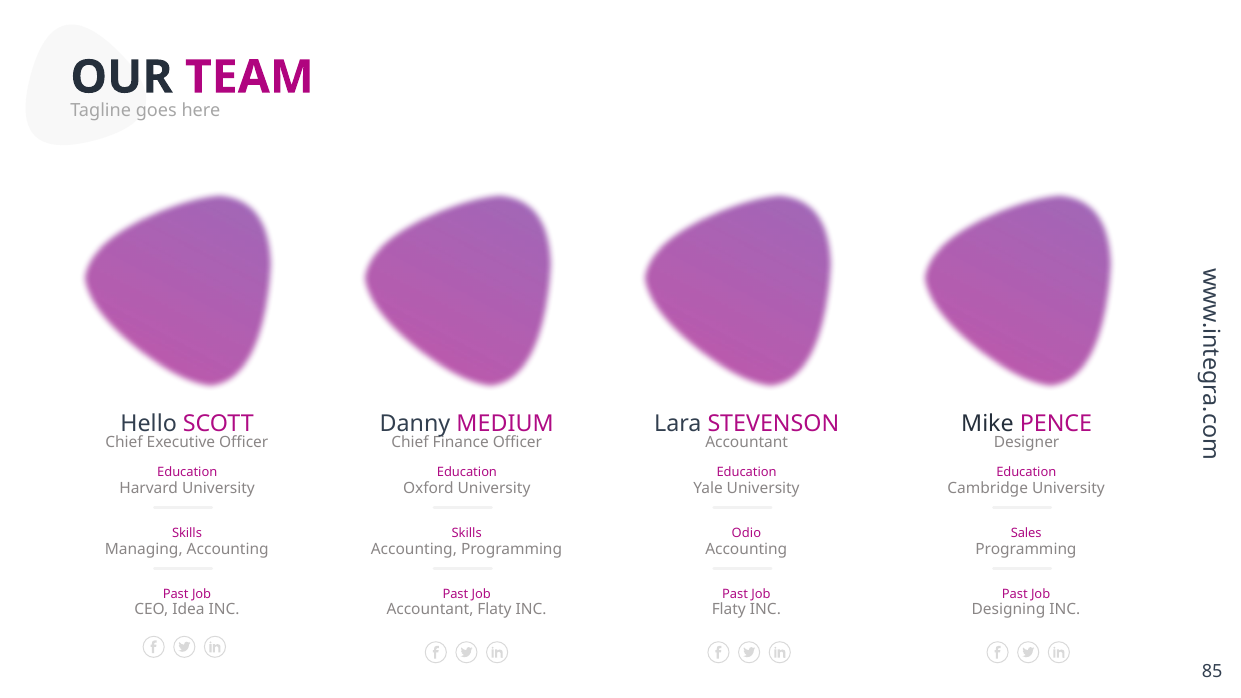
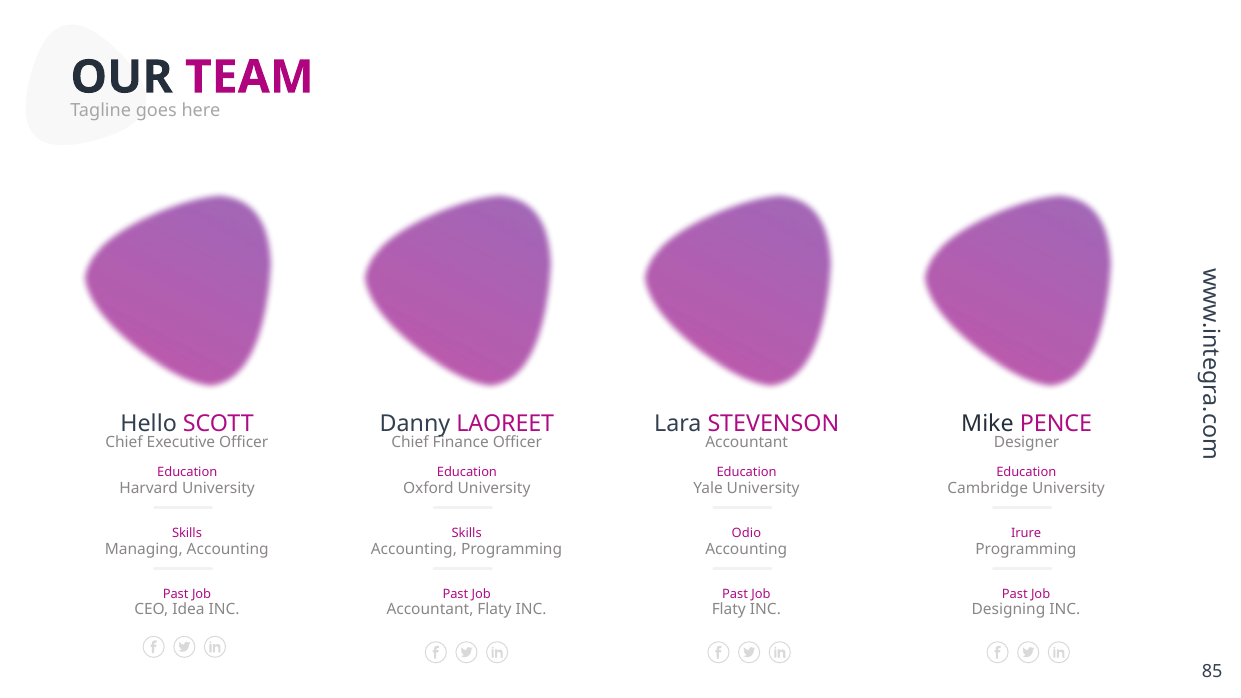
MEDIUM: MEDIUM -> LAOREET (505, 423)
Sales: Sales -> Irure (1026, 534)
